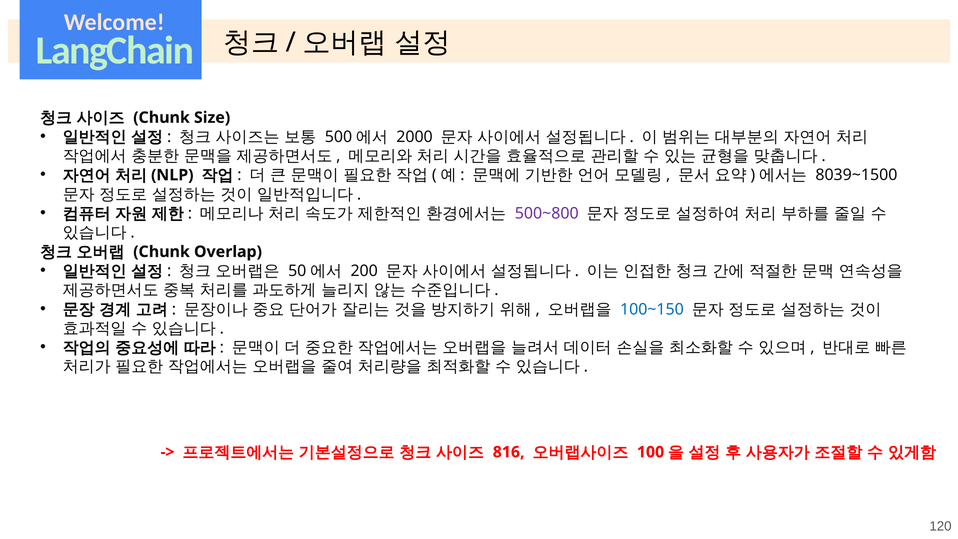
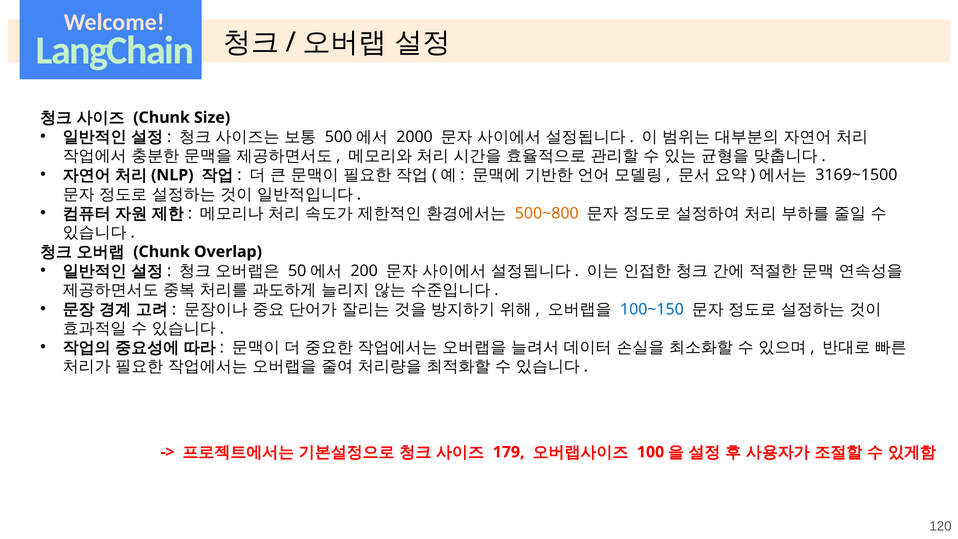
8039~1500: 8039~1500 -> 3169~1500 (856, 175)
500~800 colour: purple -> orange (547, 213)
816: 816 -> 179 (509, 452)
